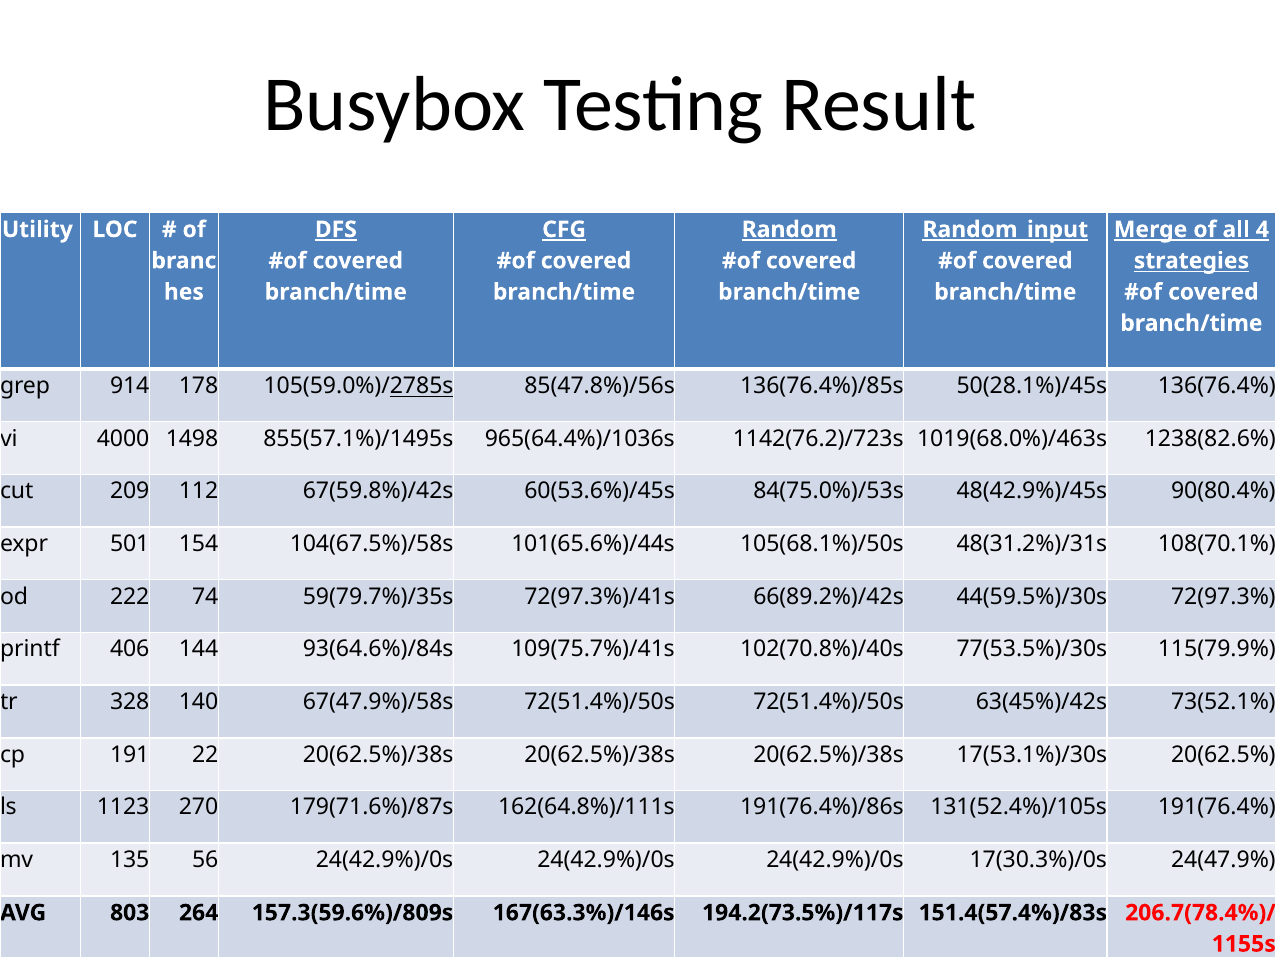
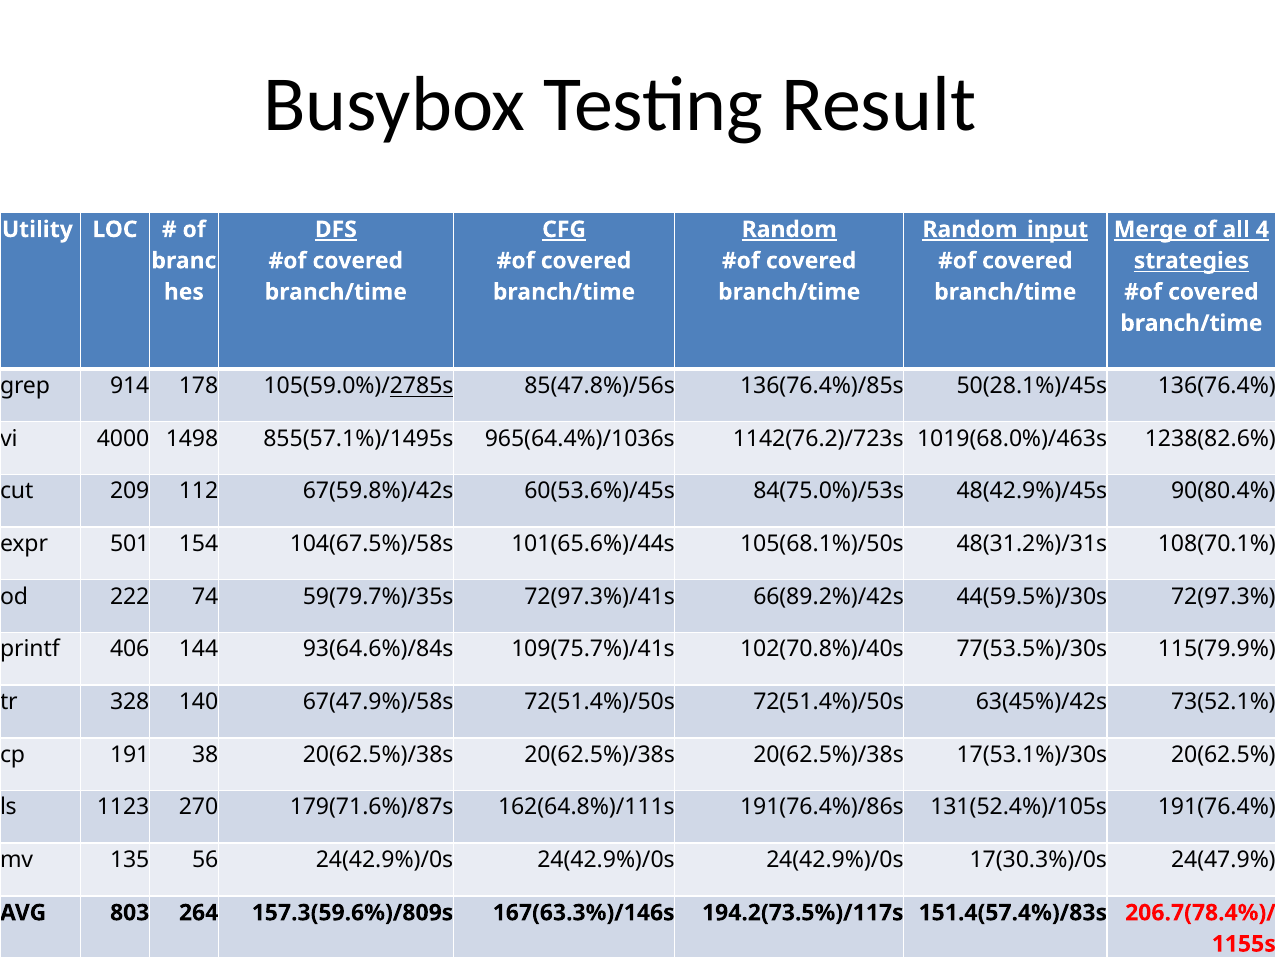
22: 22 -> 38 (205, 755)
